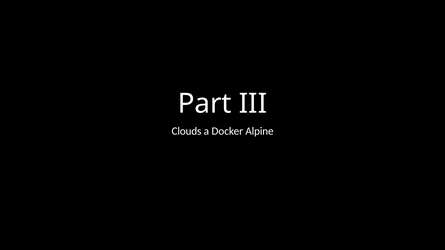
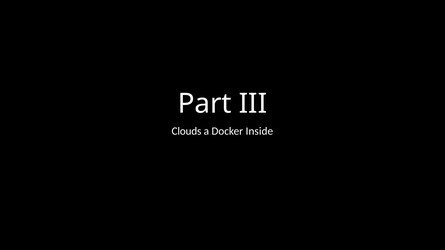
Alpine: Alpine -> Inside (259, 131)
